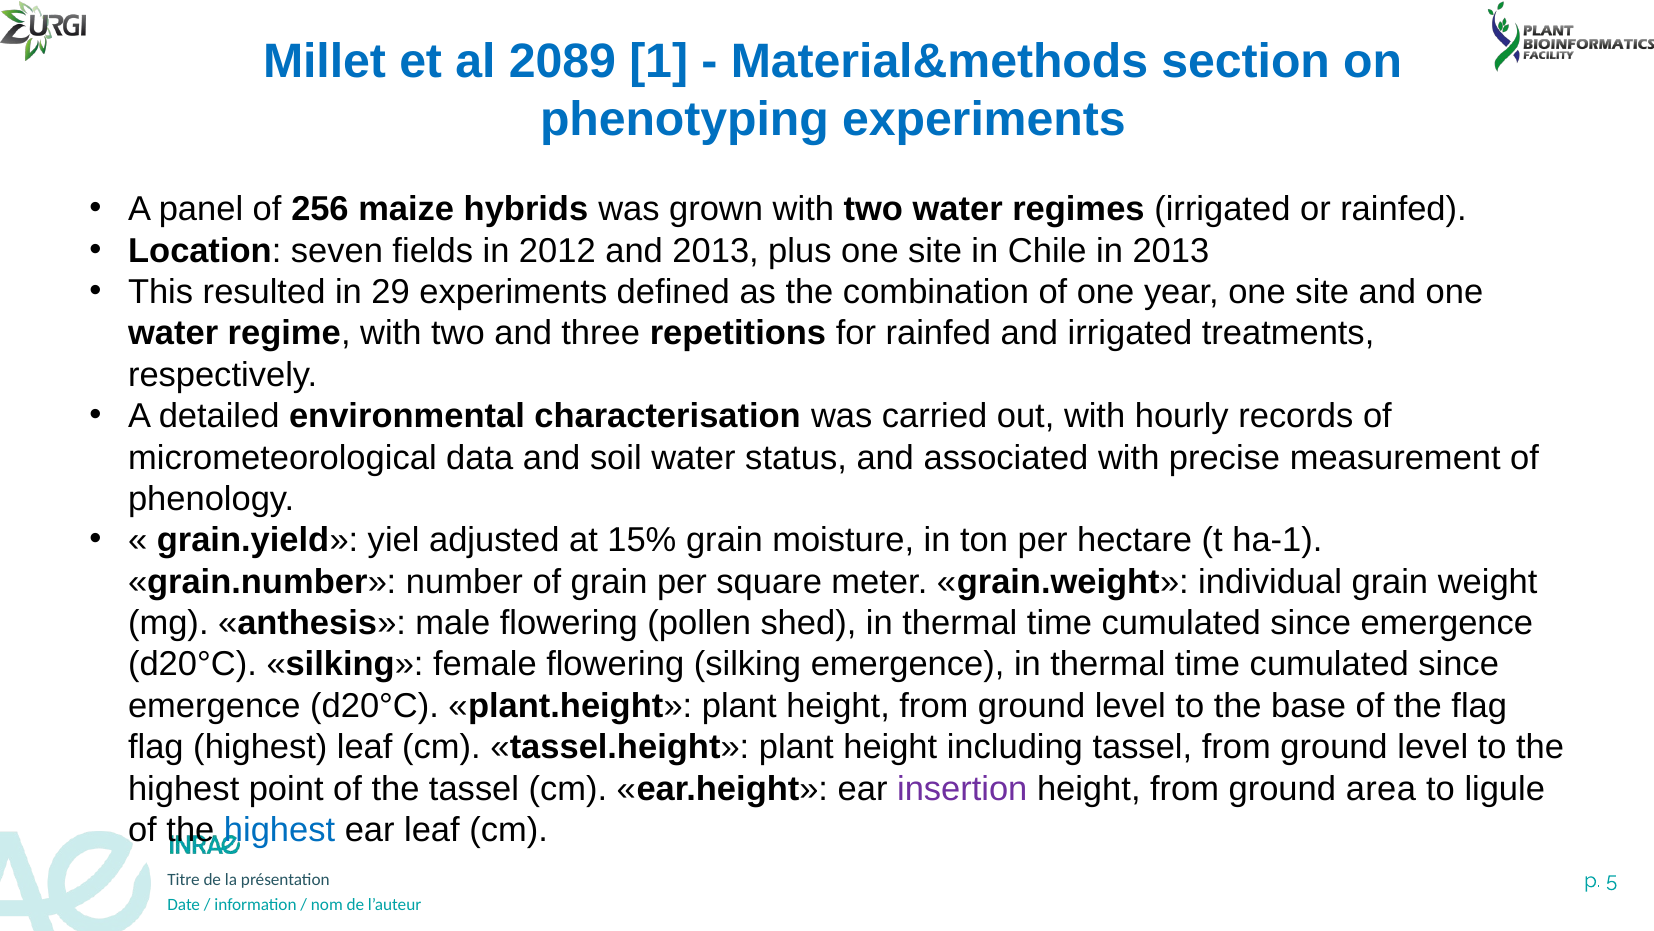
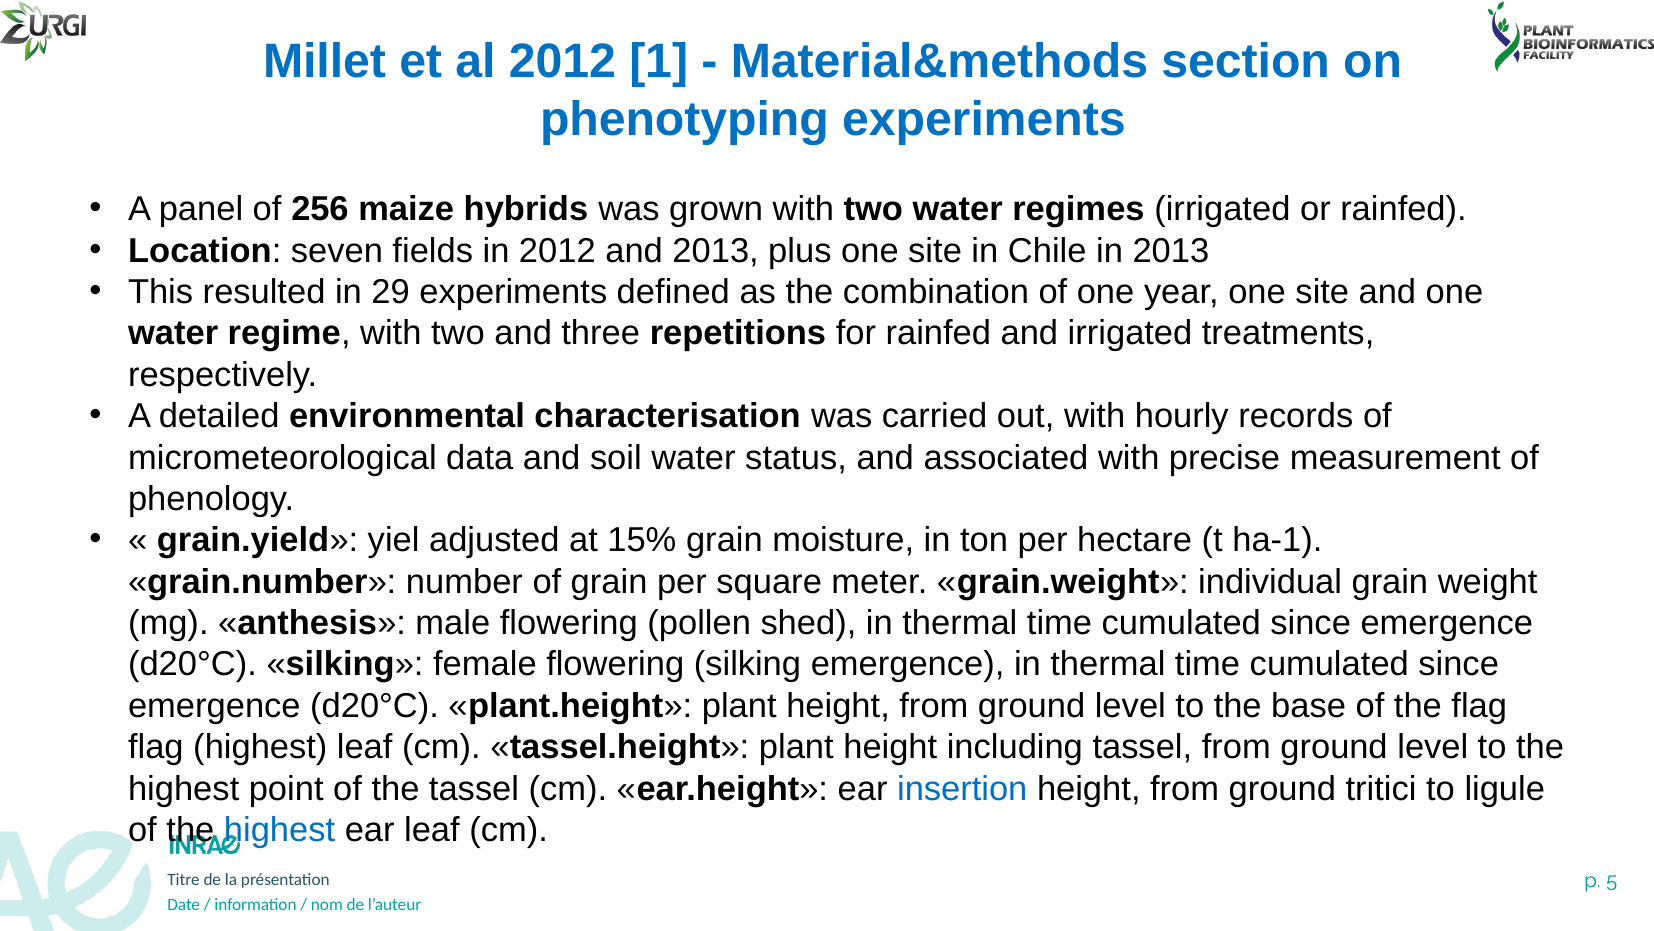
al 2089: 2089 -> 2012 (562, 62)
insertion colour: purple -> blue (962, 788)
area: area -> tritici (1381, 788)
